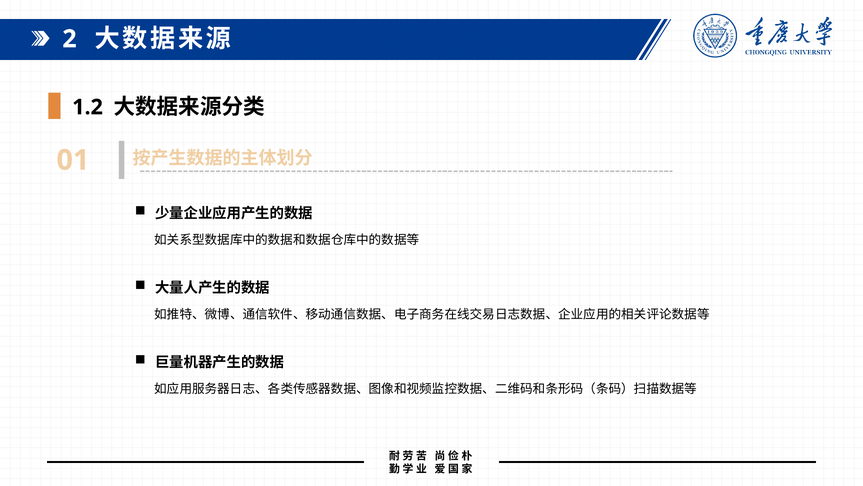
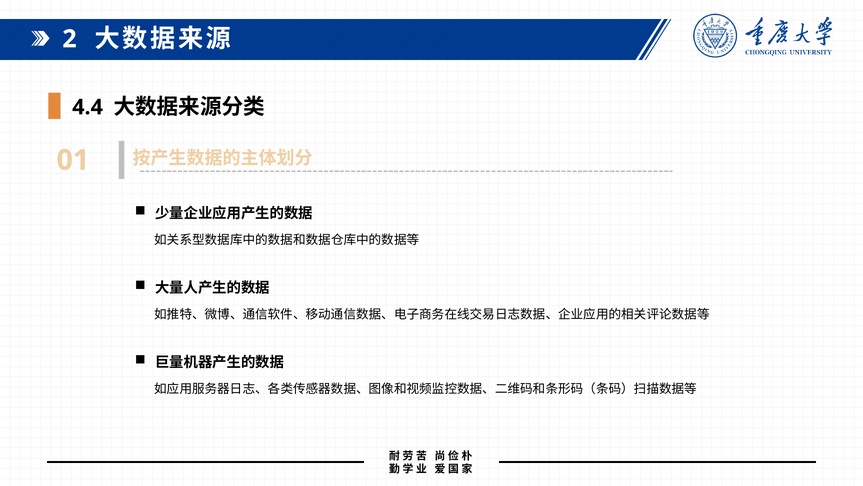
1.2: 1.2 -> 4.4 (88, 107)
